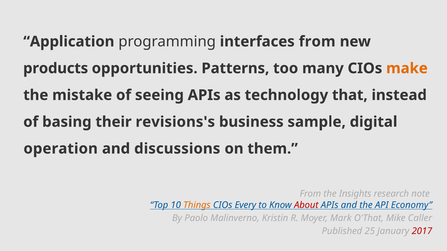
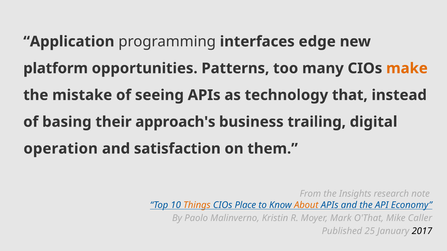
interfaces from: from -> edge (317, 42)
products: products -> platform (56, 68)
revisions's: revisions's -> approach's (175, 122)
sample: sample -> trailing (317, 122)
discussions: discussions -> satisfaction (177, 149)
Every: Every -> Place (245, 205)
About colour: red -> orange (306, 205)
2017 colour: red -> black (422, 231)
